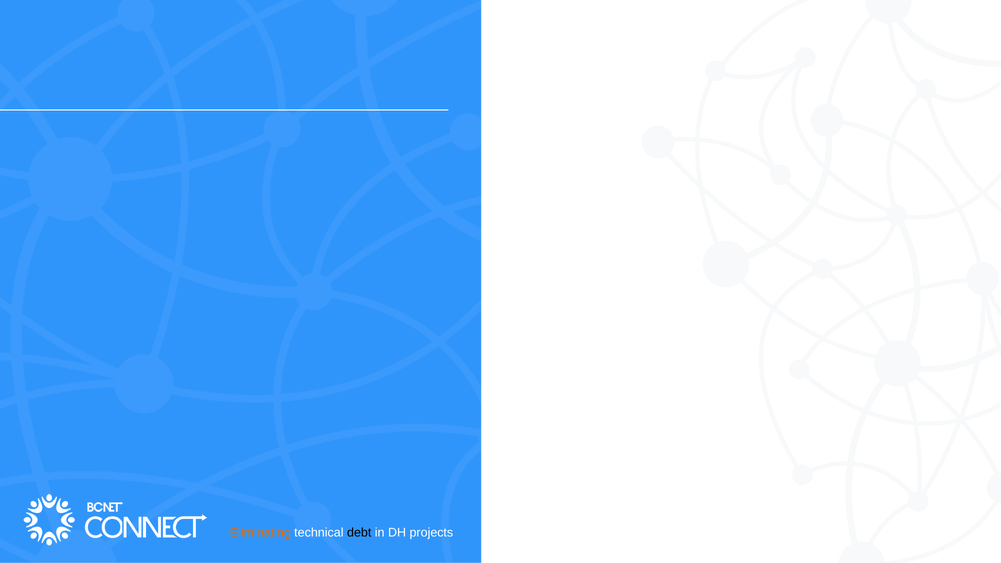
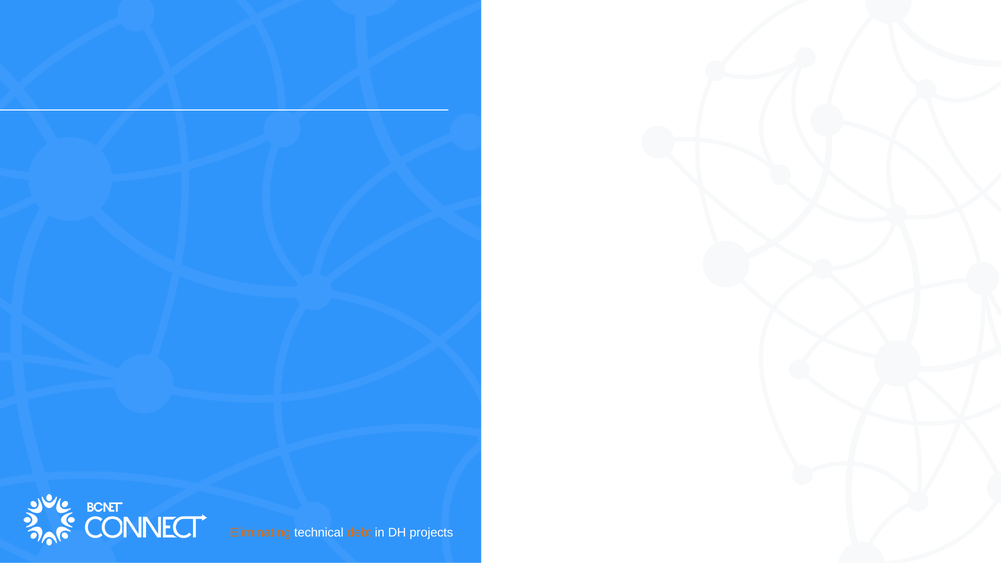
debt colour: black -> orange (359, 533)
